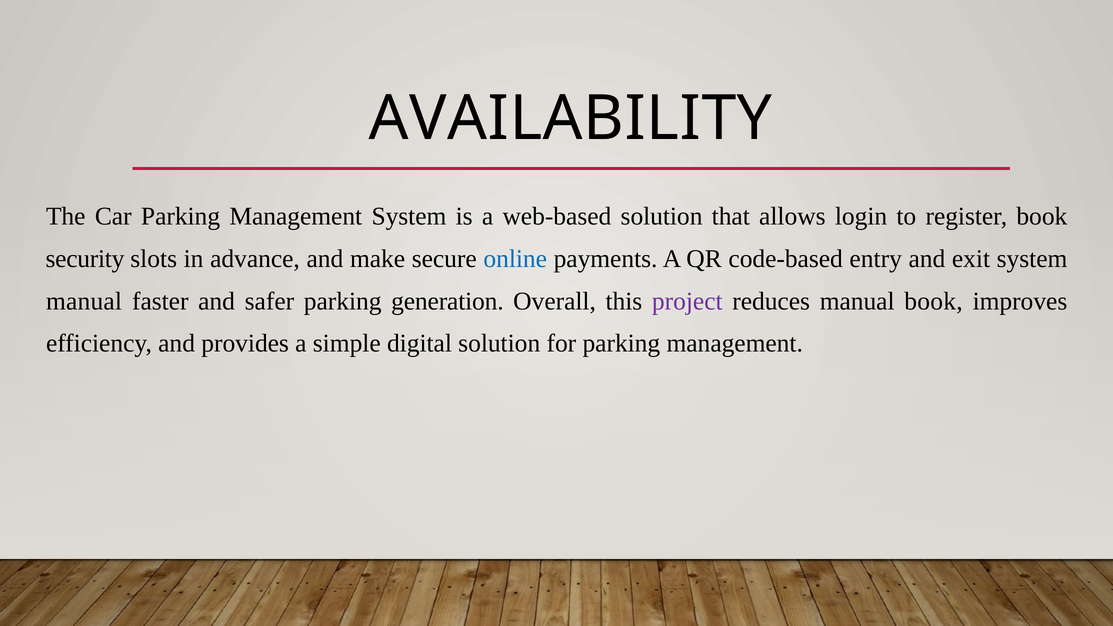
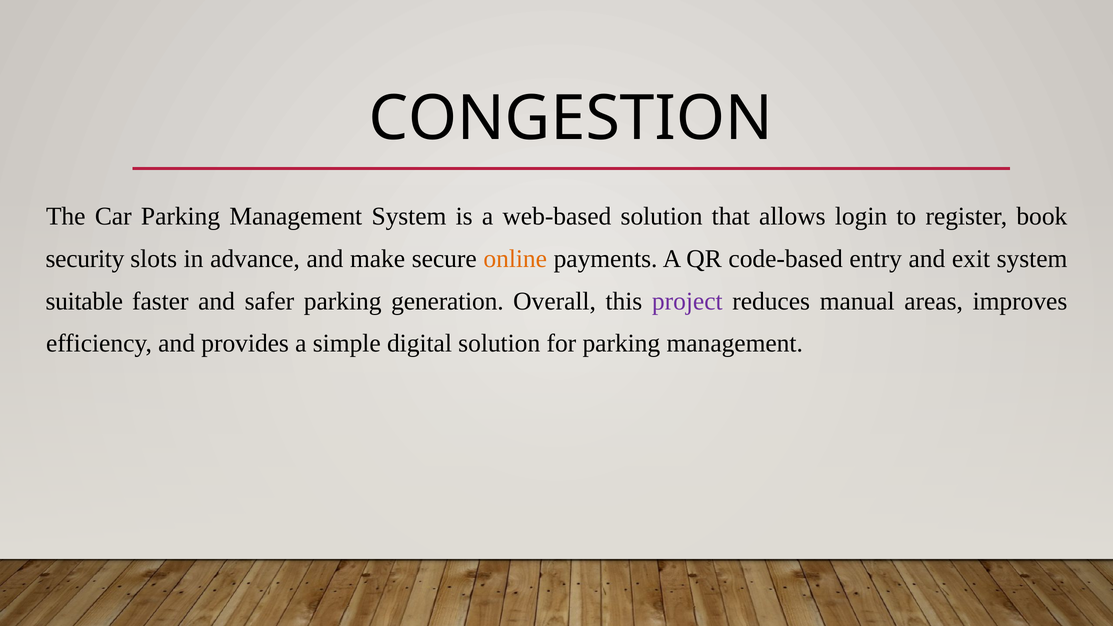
AVAILABILITY: AVAILABILITY -> CONGESTION (571, 118)
online colour: blue -> orange (515, 259)
manual: manual -> suitable (84, 301)
manual book: book -> areas (934, 301)
